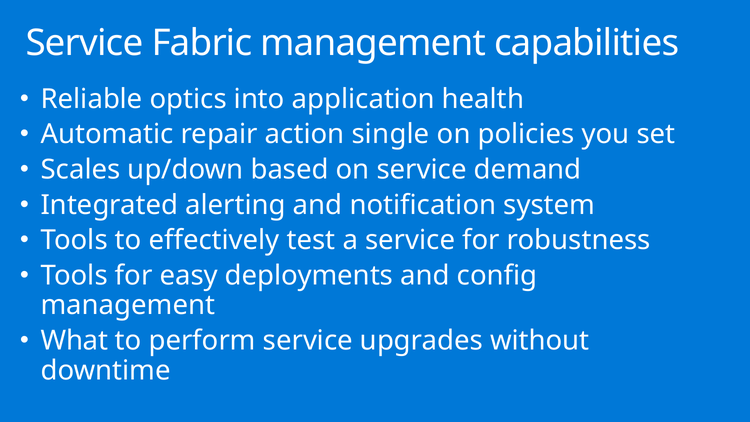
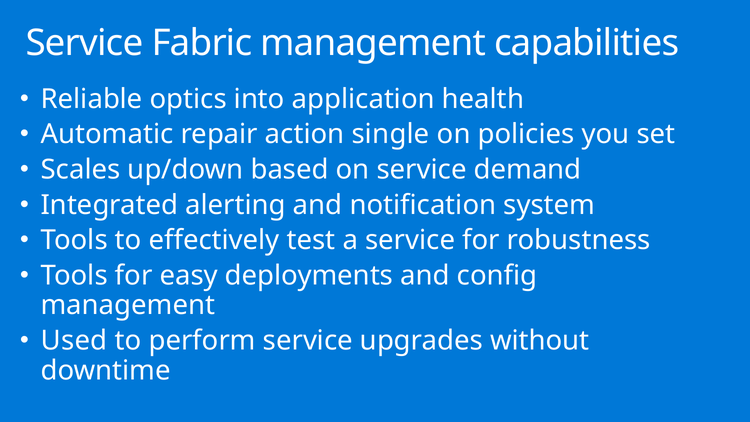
What: What -> Used (74, 341)
